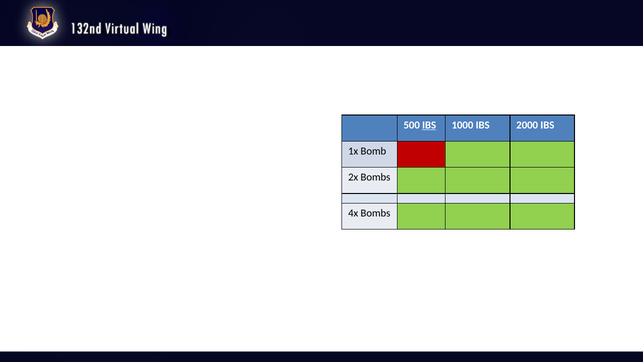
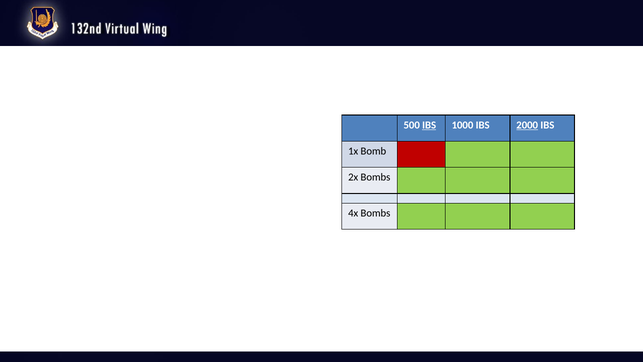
2000 underline: none -> present (527, 125)
